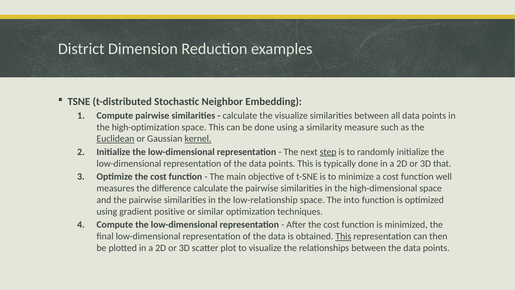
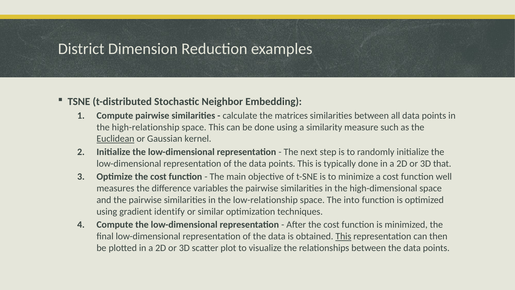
the visualize: visualize -> matrices (291, 115)
high-optimization: high-optimization -> high-relationship (146, 127)
kernel underline: present -> none (198, 139)
step underline: present -> none (328, 152)
difference calculate: calculate -> variables (211, 188)
positive: positive -> identify (169, 211)
